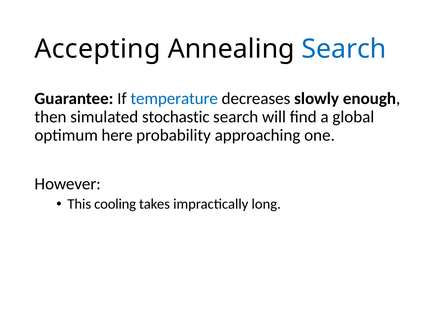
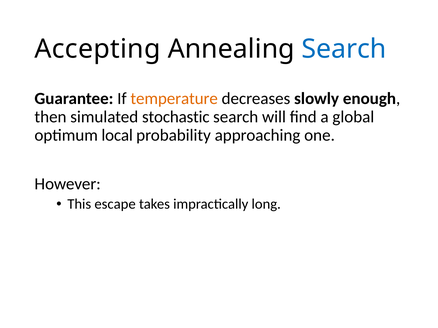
temperature colour: blue -> orange (174, 99)
here: here -> local (117, 135)
cooling: cooling -> escape (115, 204)
